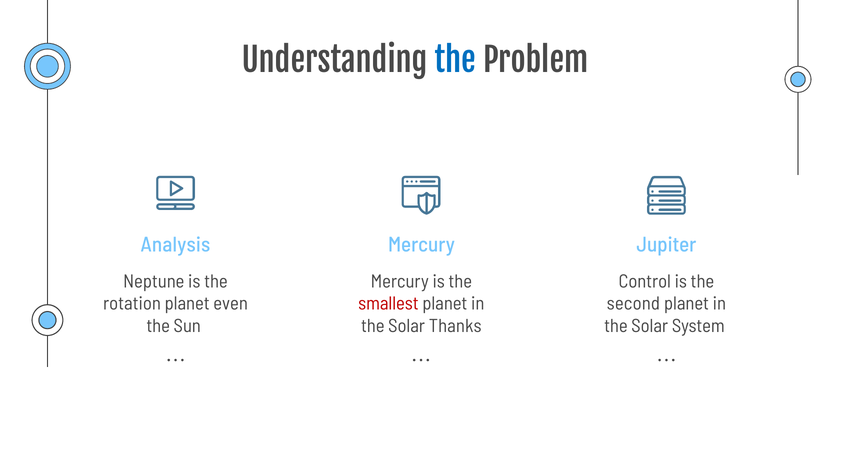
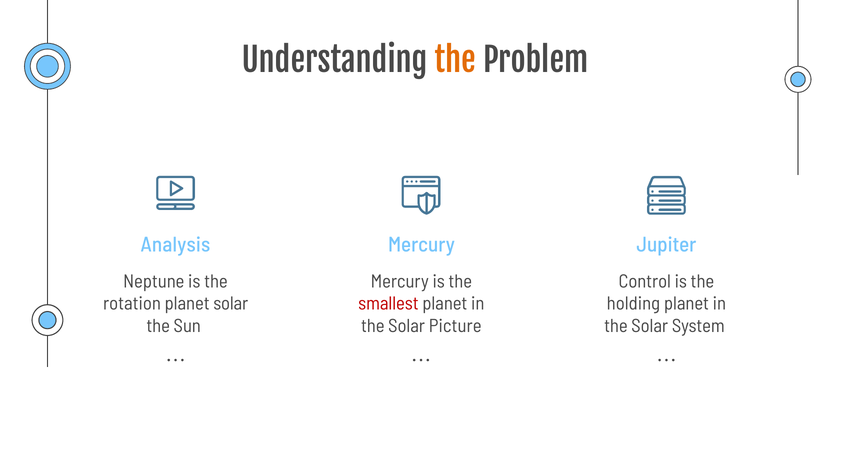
the colour: blue -> orange (455, 62)
planet even: even -> solar (231, 304)
second: second -> holding (633, 304)
Thanks: Thanks -> Picture (455, 326)
